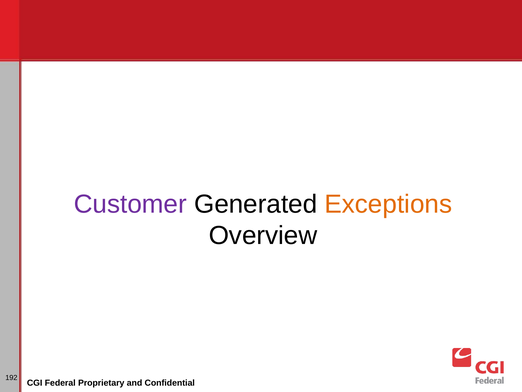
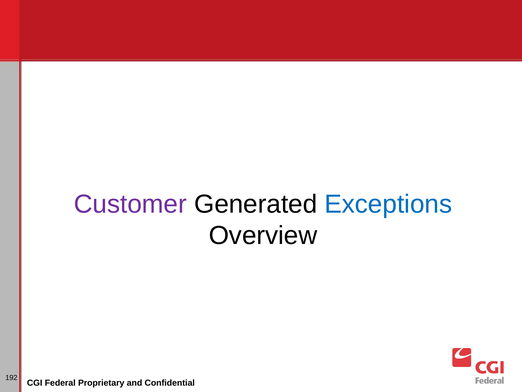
Exceptions colour: orange -> blue (388, 204)
